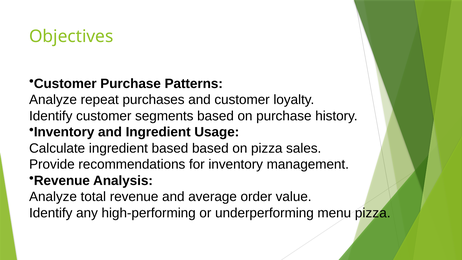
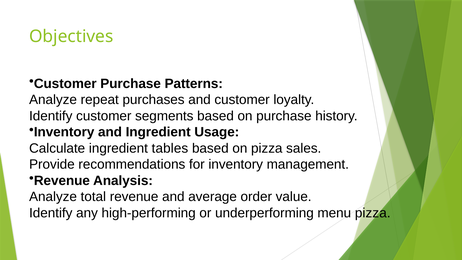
ingredient based: based -> tables (170, 148)
